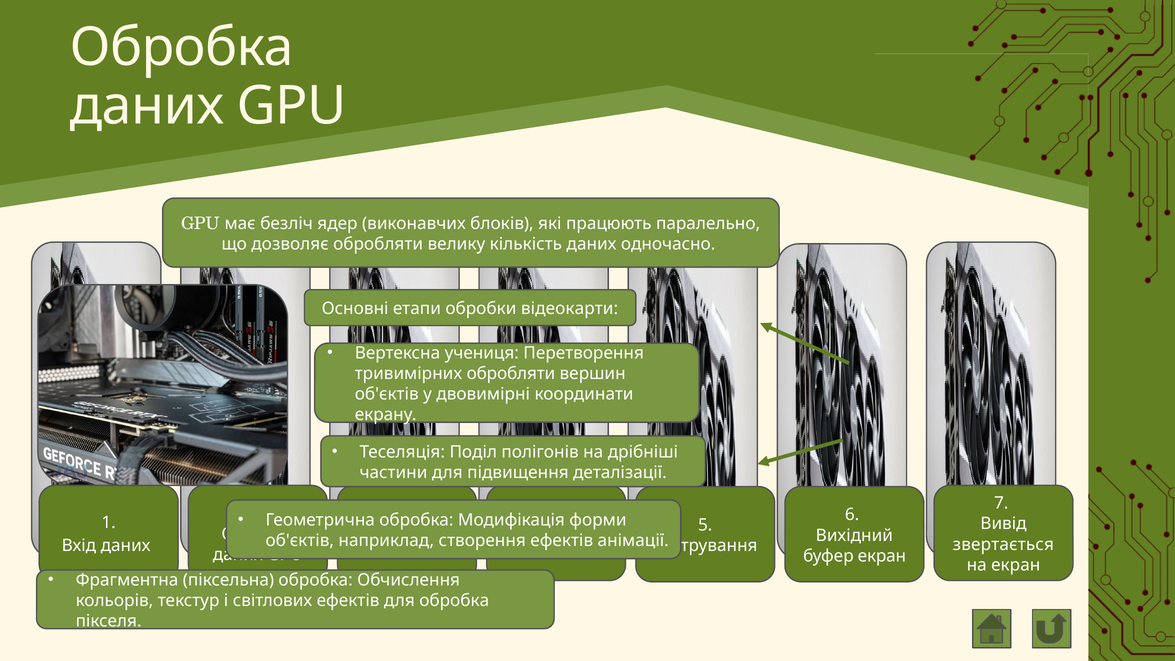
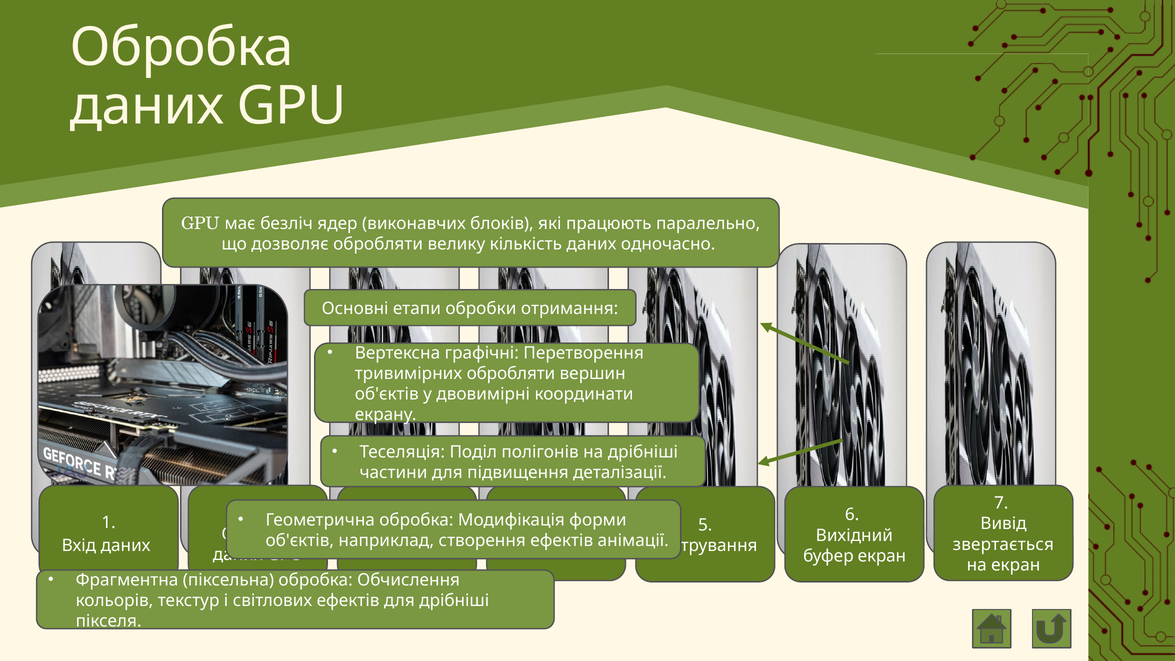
відеокарти: відеокарти -> отримання (570, 309)
учениця: учениця -> графічні (482, 353)
для обробка: обробка -> дрібніші (454, 600)
